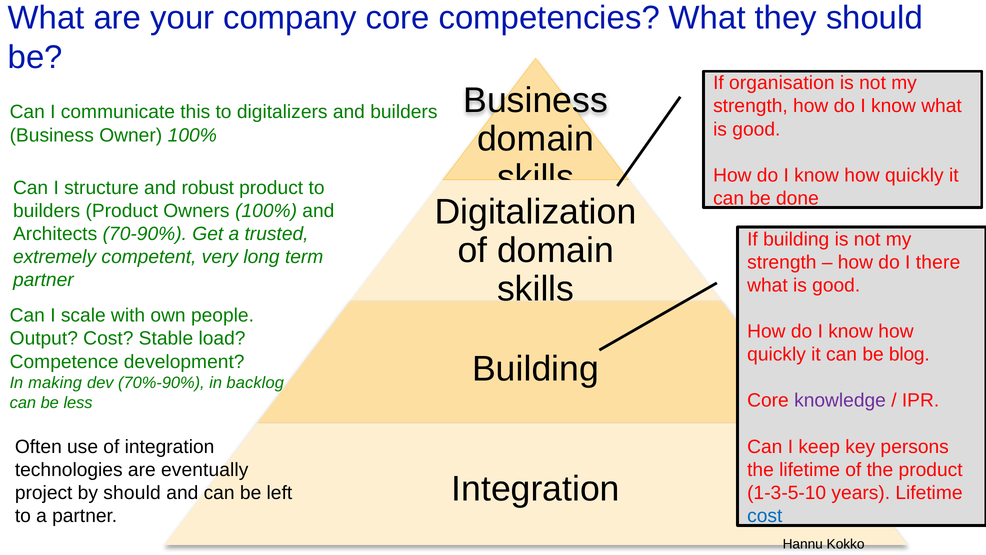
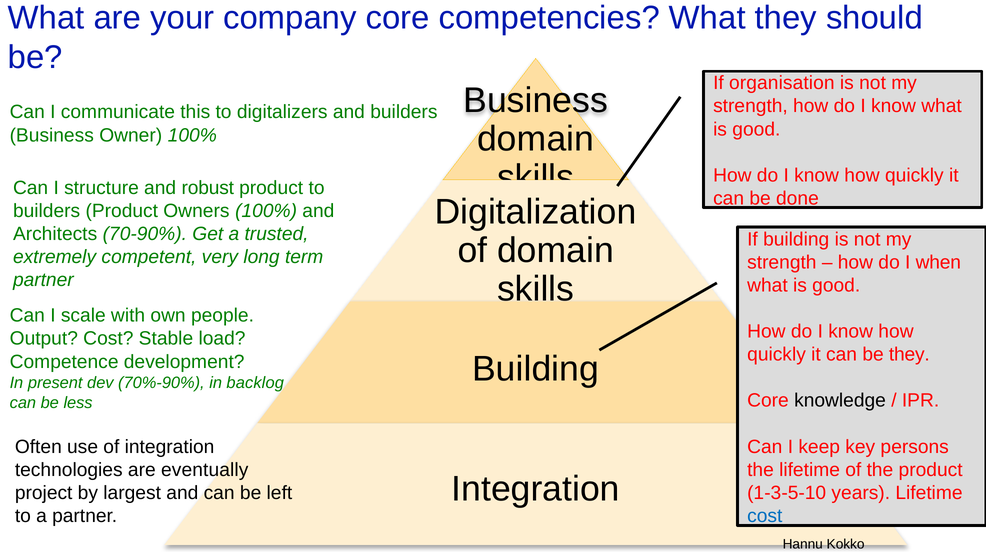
there: there -> when (938, 262)
be blog: blog -> they (909, 354)
making: making -> present (55, 383)
knowledge colour: purple -> black (840, 400)
by should: should -> largest (132, 492)
